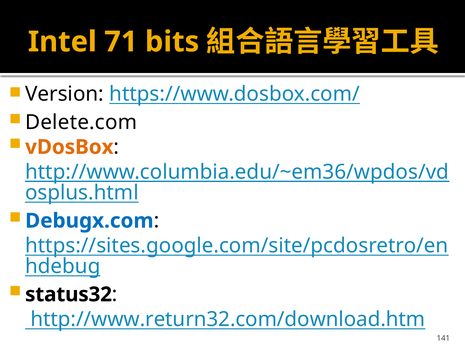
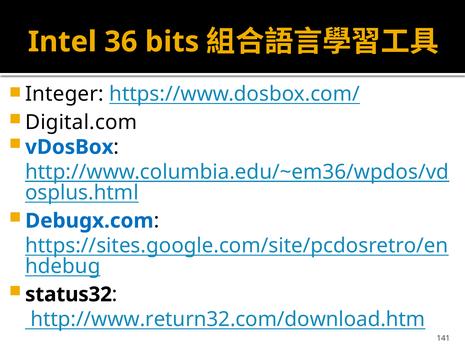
71: 71 -> 36 (121, 42)
Version: Version -> Integer (64, 94)
Delete.com: Delete.com -> Digital.com (81, 122)
vDosBox colour: orange -> blue (69, 147)
